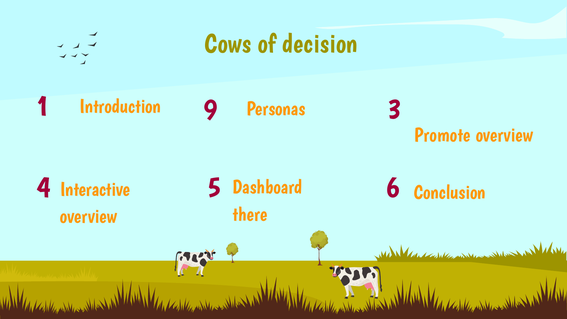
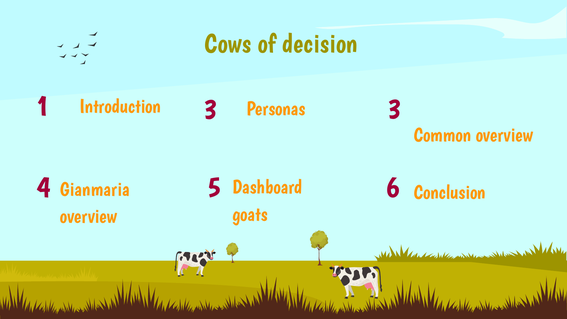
Introduction 9: 9 -> 3 (210, 109)
Promote: Promote -> Common (442, 135)
Interactive: Interactive -> Gianmaria (95, 189)
there: there -> goats (250, 214)
